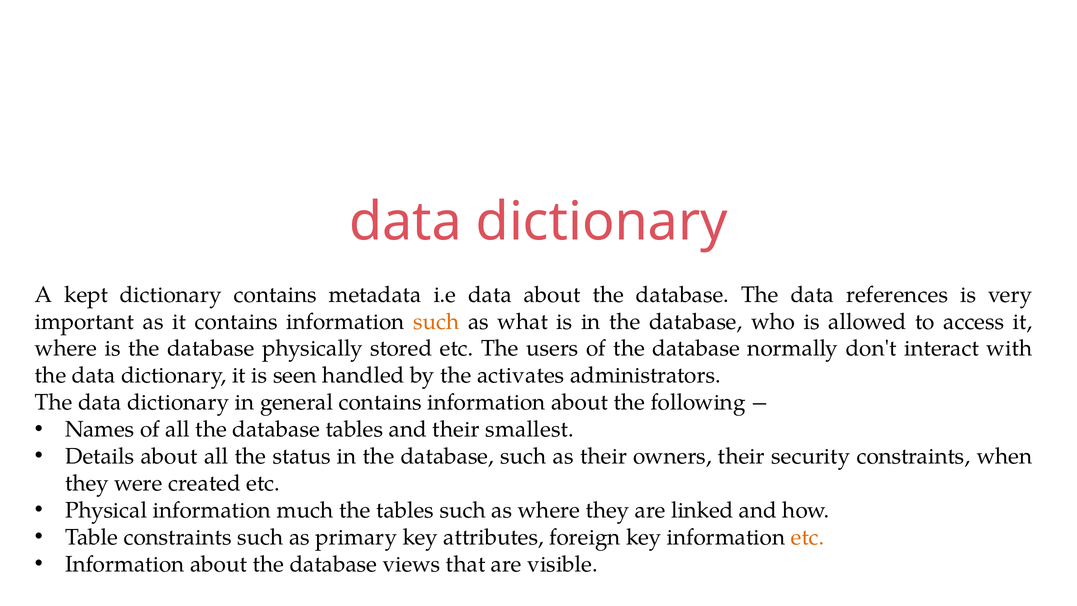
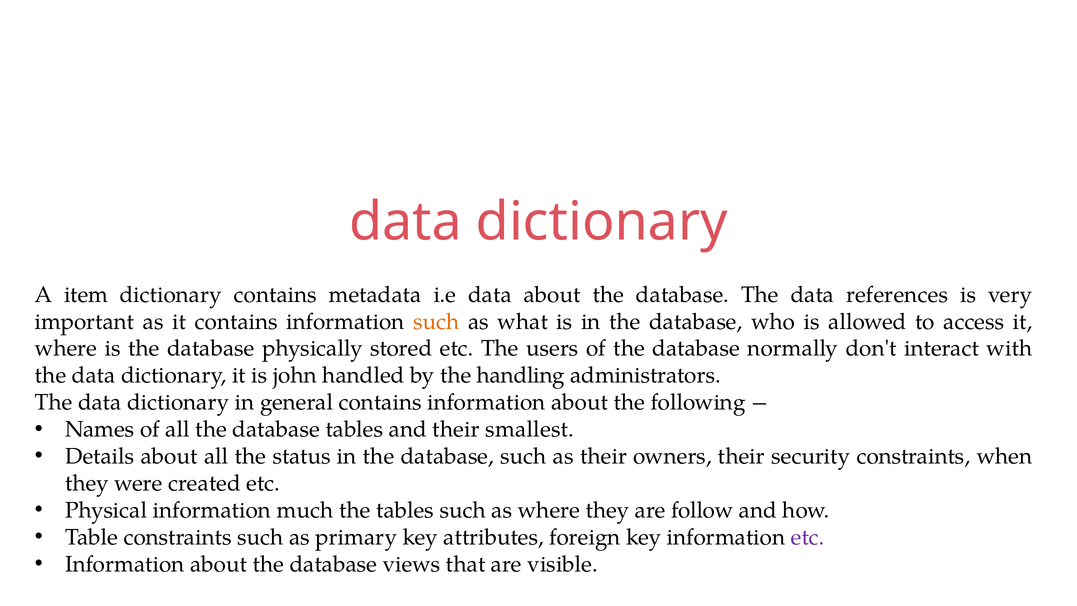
kept: kept -> item (86, 295)
seen: seen -> john (295, 375)
activates: activates -> handling (521, 375)
linked: linked -> follow (702, 510)
etc colour: orange -> purple (808, 537)
